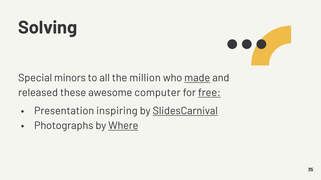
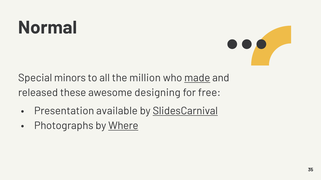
Solving: Solving -> Normal (48, 28)
computer: computer -> designing (157, 93)
free underline: present -> none (209, 93)
inspiring: inspiring -> available (117, 111)
